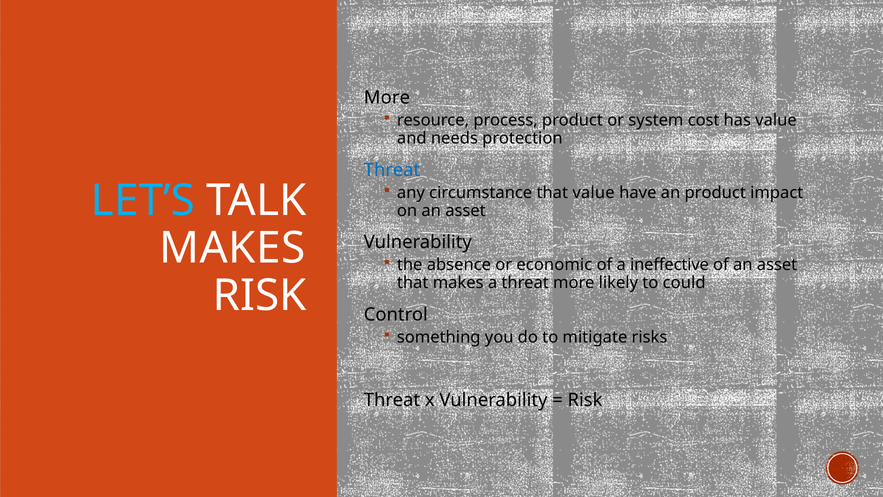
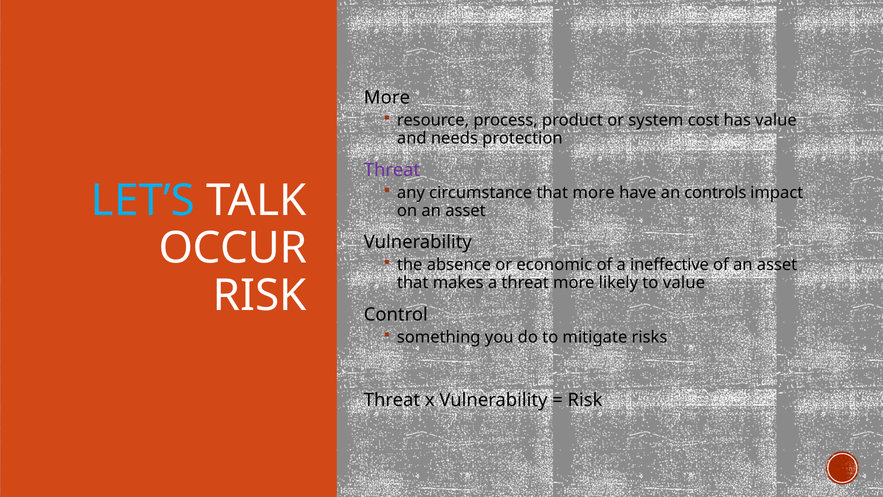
Threat colour: blue -> purple (392, 170)
that value: value -> more (594, 193)
an product: product -> controls (715, 193)
MAKES: MAKES -> OCCUR (233, 248)
to could: could -> value (684, 283)
